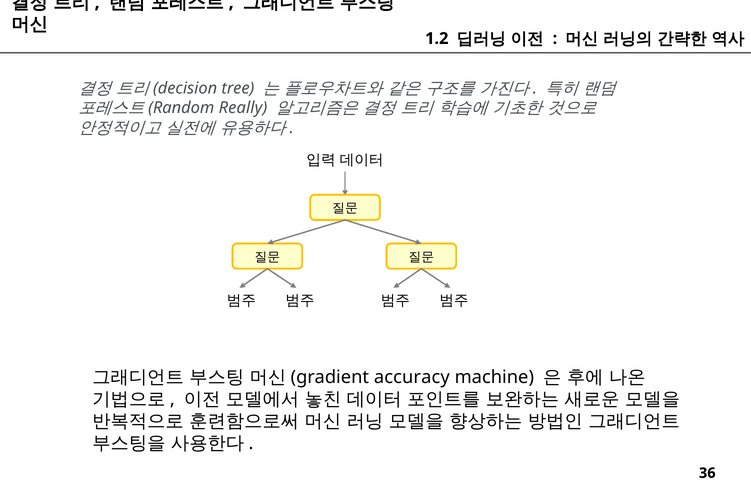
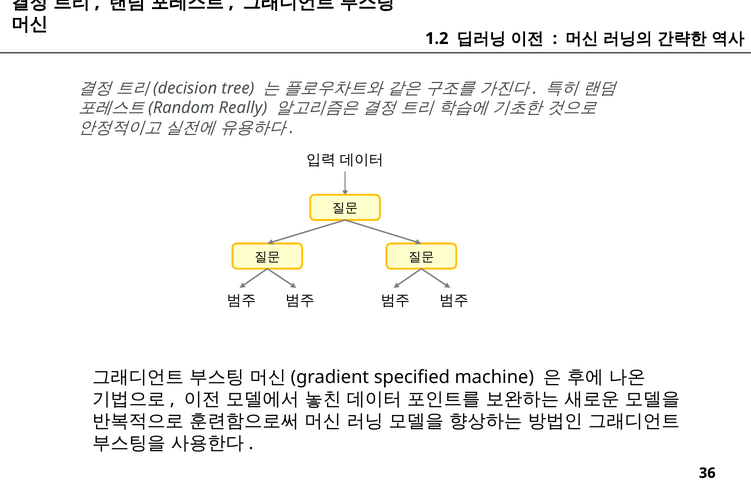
accuracy: accuracy -> specified (412, 378)
